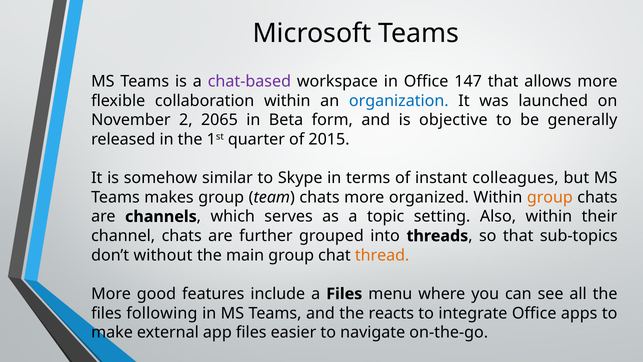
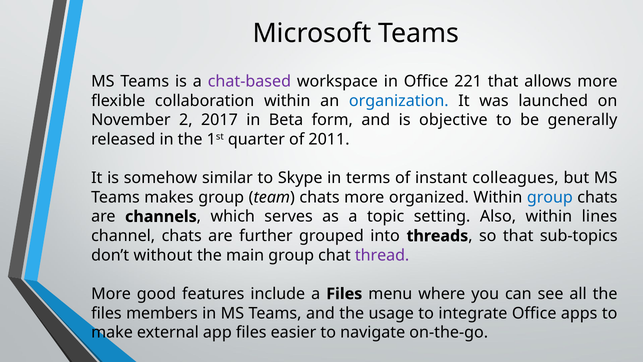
147: 147 -> 221 (468, 81)
2065: 2065 -> 2017 (219, 120)
2015: 2015 -> 2011 (329, 139)
group colour: orange -> blue (550, 197)
their: their -> lines (599, 216)
thread colour: orange -> purple (382, 255)
following: following -> members (162, 313)
reacts: reacts -> usage (391, 313)
